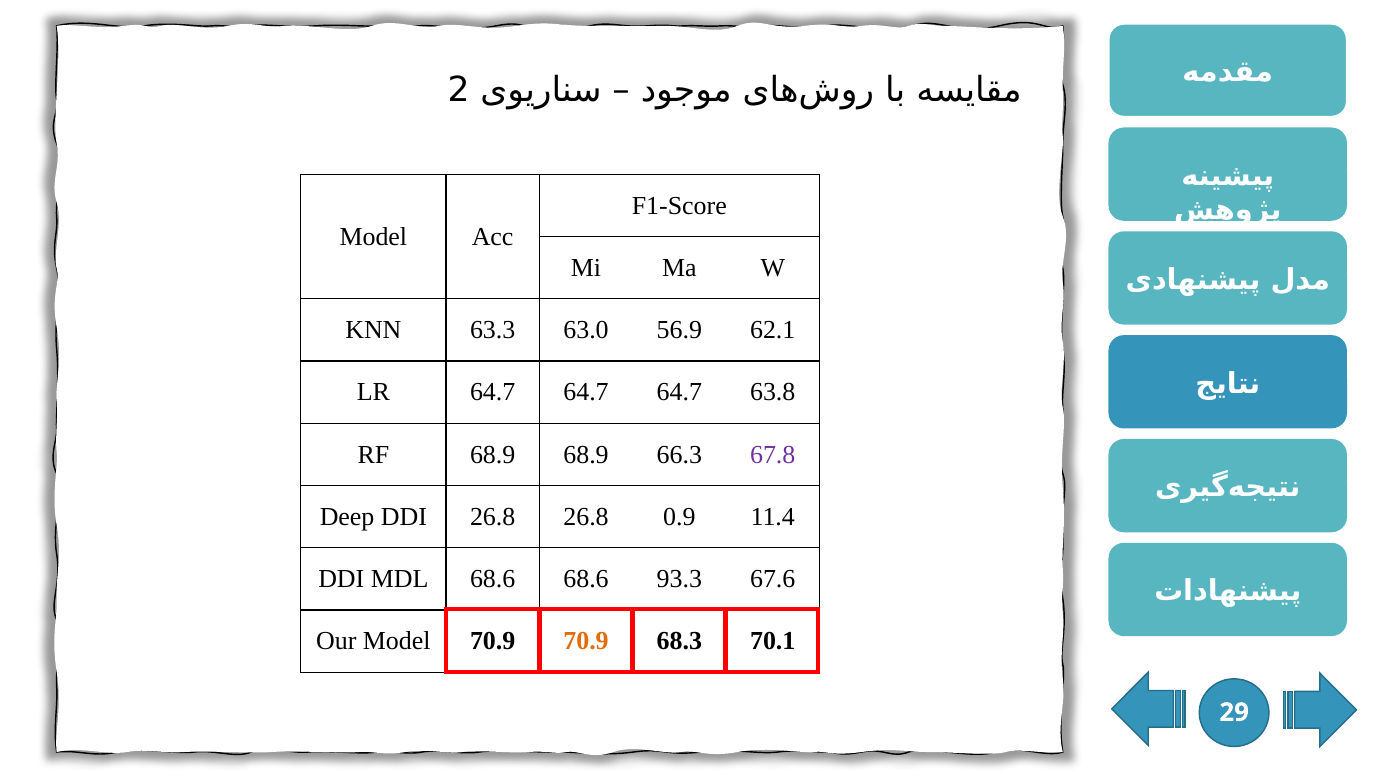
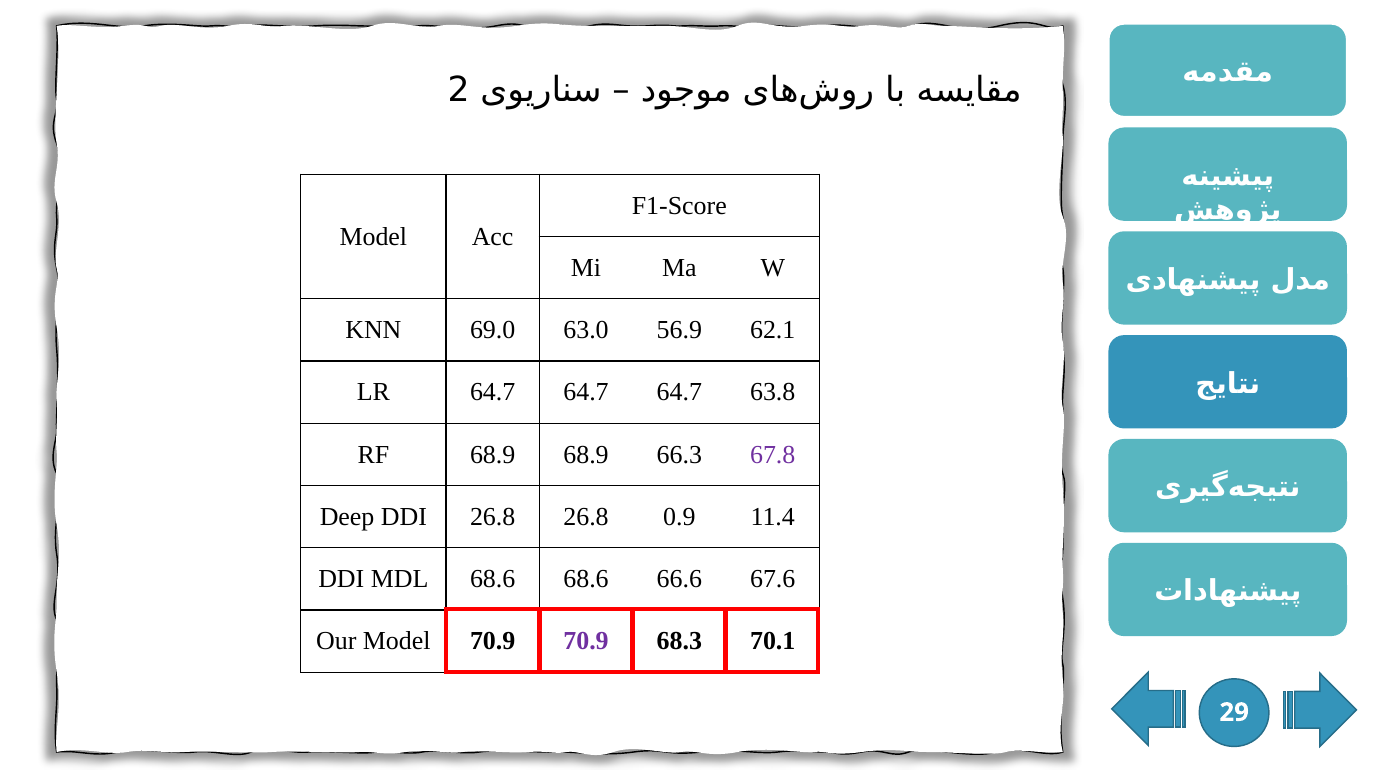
63.3: 63.3 -> 69.0 (493, 330)
93.3: 93.3 -> 66.6 (679, 579)
70.9 colour: orange -> purple (586, 641)
